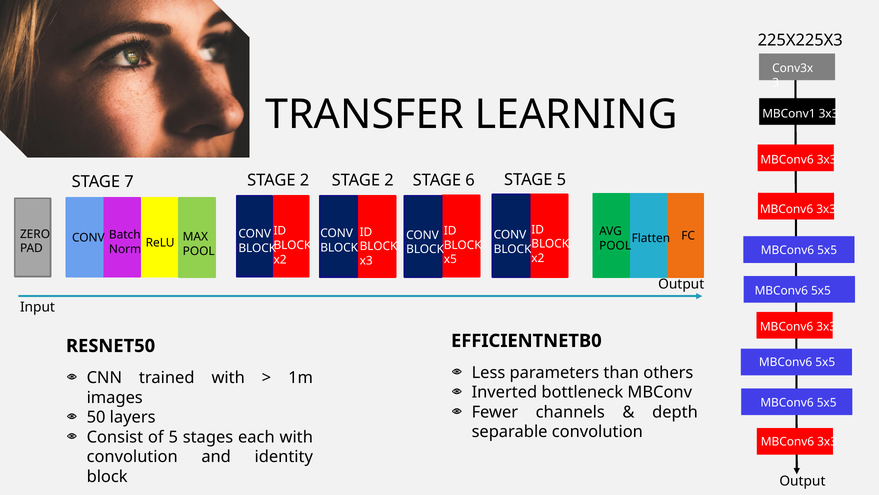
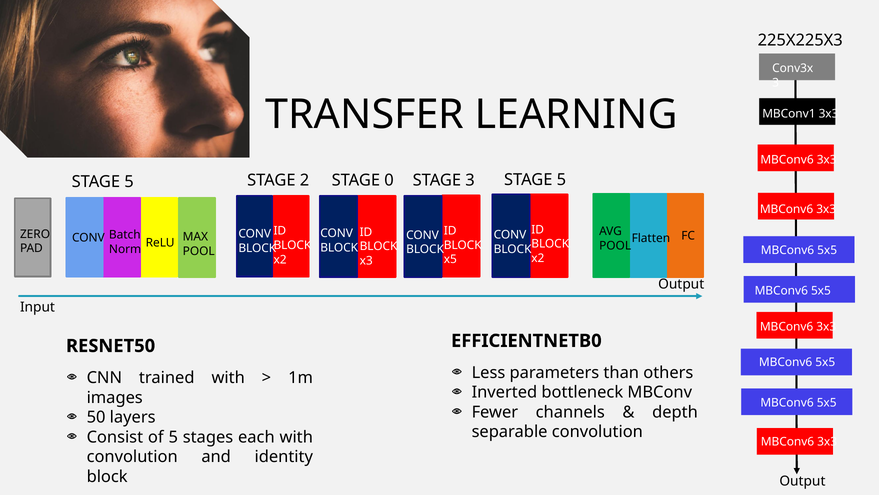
7: 7 -> 5 (129, 182)
2 STAGE 2: 2 -> 0 (389, 180)
STAGE 6: 6 -> 3 (470, 180)
